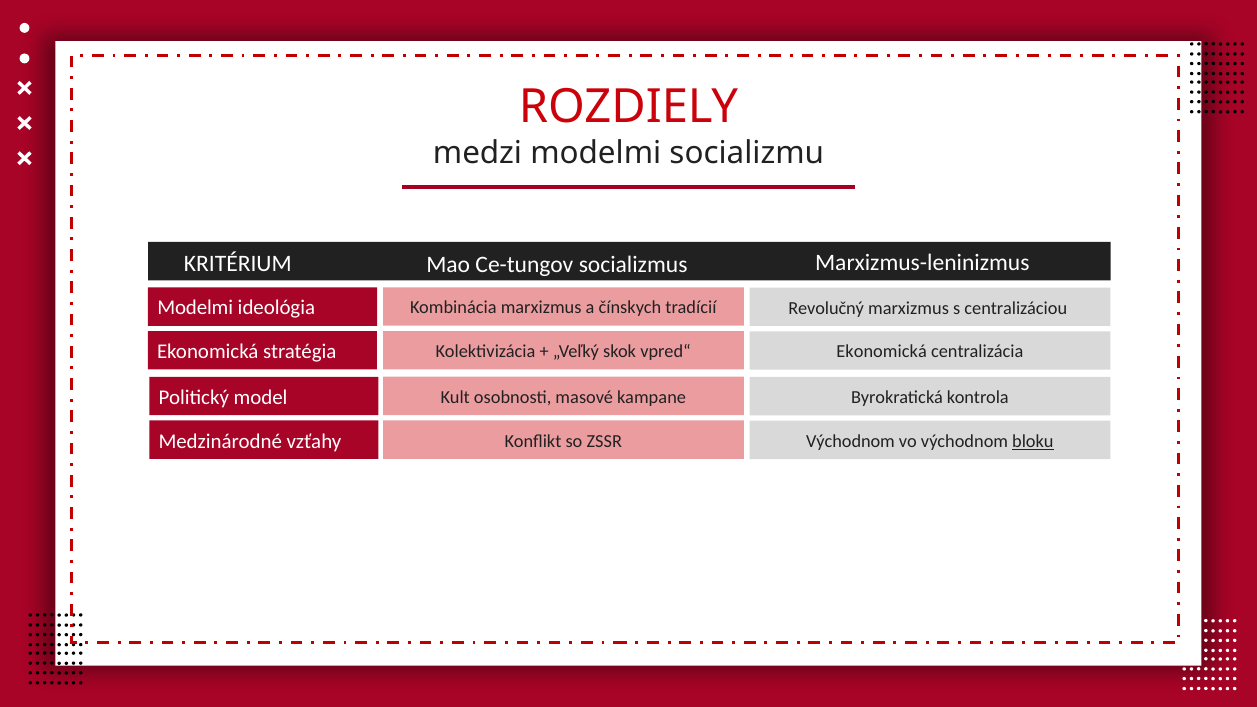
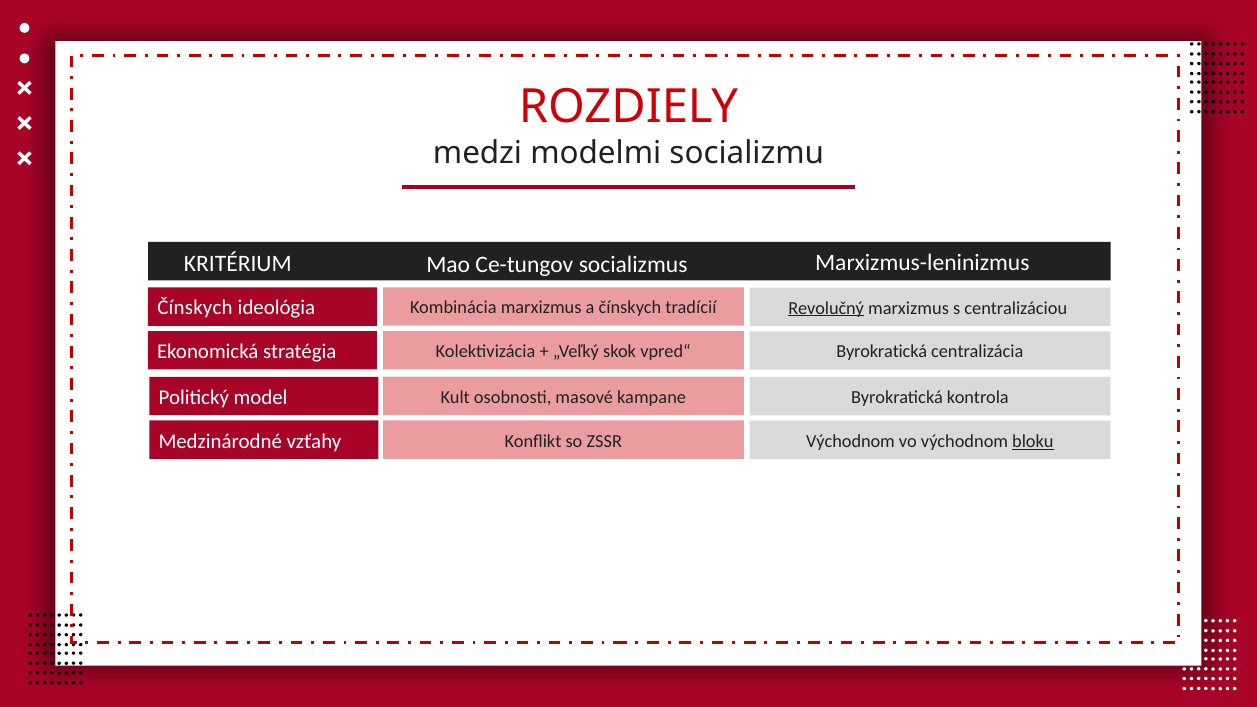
Modelmi: Modelmi -> Čínskych (195, 308)
Revolučný underline: none -> present (826, 308)
vpred“ Ekonomická: Ekonomická -> Byrokratická (882, 352)
